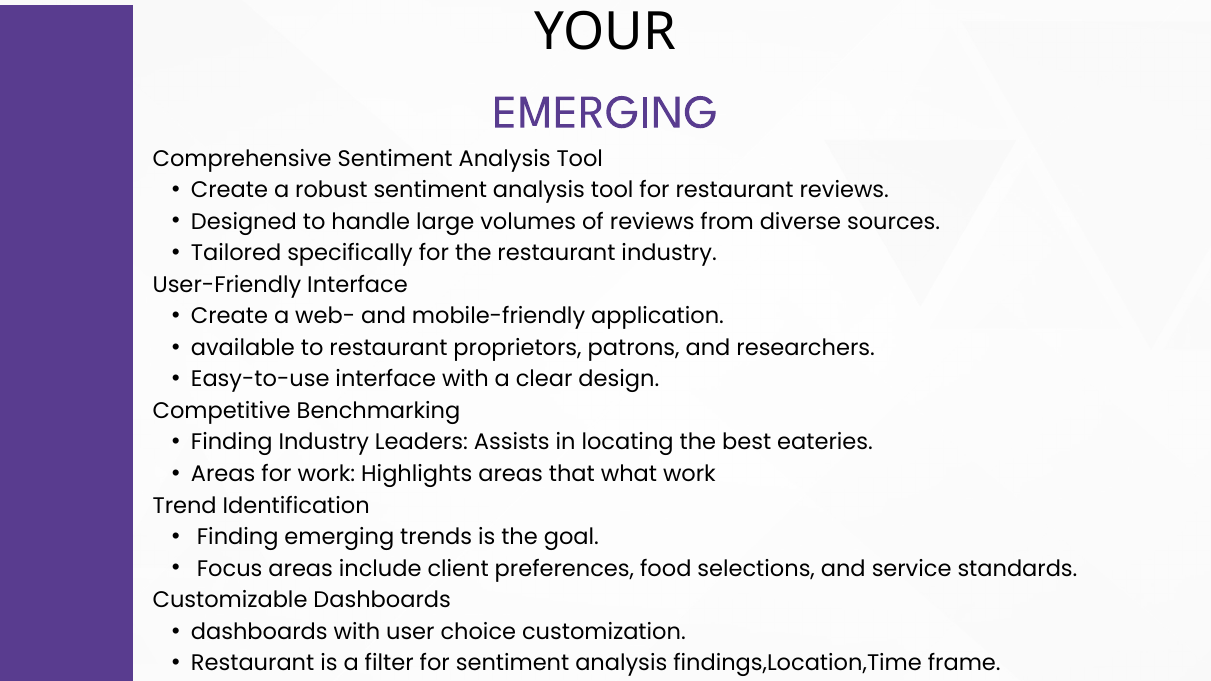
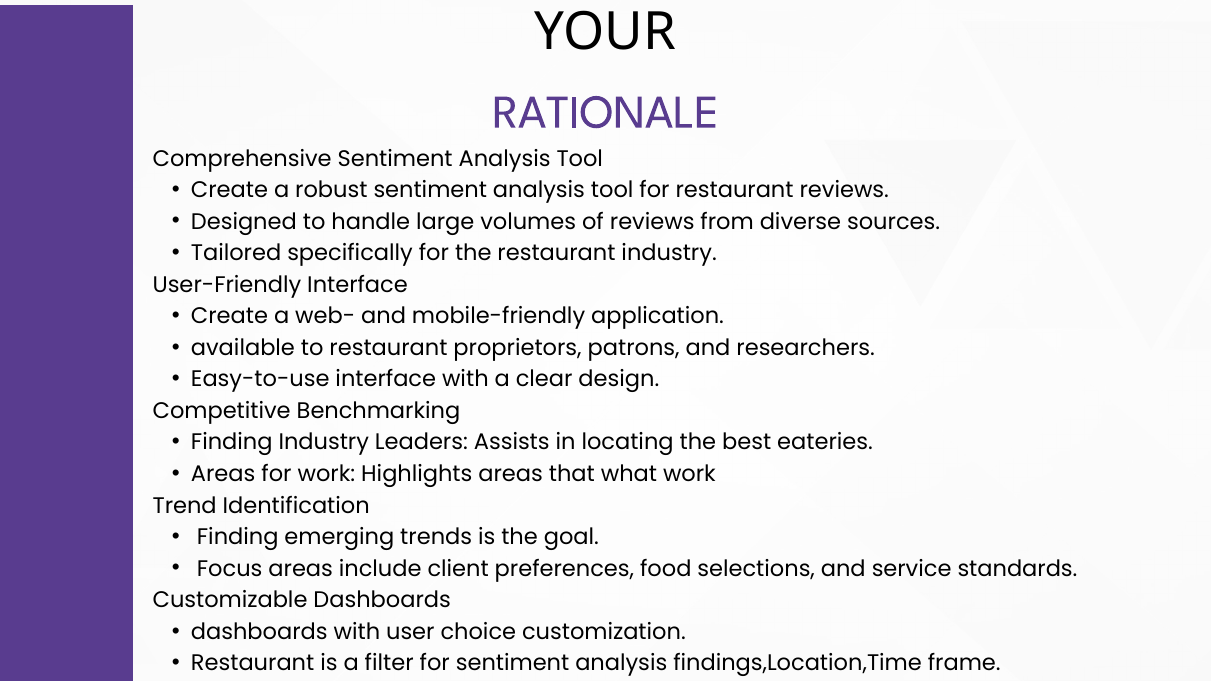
EMERGING: EMERGING -> RATIONALE (606, 112)
